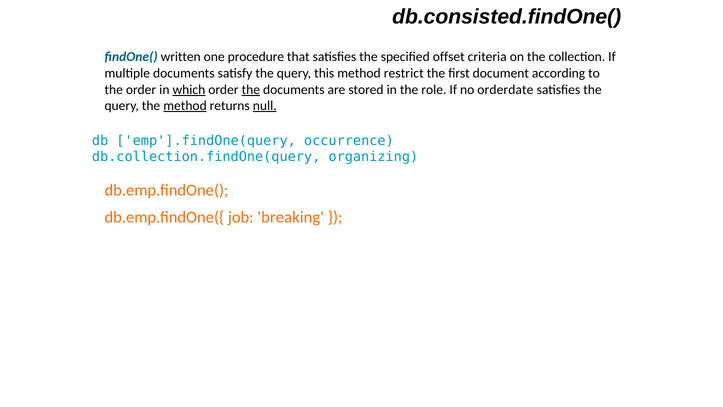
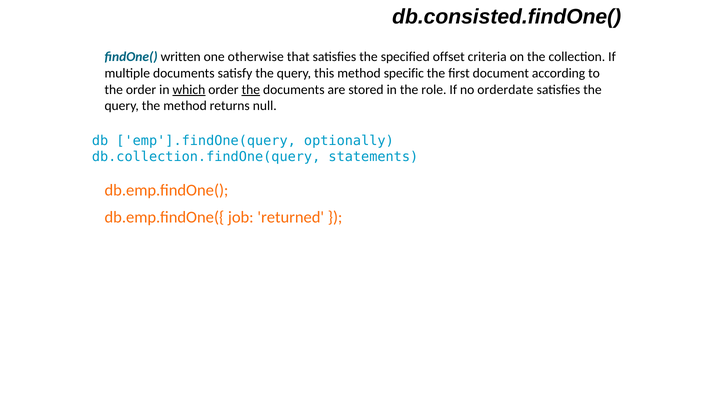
procedure: procedure -> otherwise (256, 57)
restrict: restrict -> specific (404, 73)
method underline: present -> none (185, 106)
null underline: present -> none (265, 106)
occurrence: occurrence -> optionally (349, 141)
organizing: organizing -> statements (373, 157)
breaking: breaking -> returned (291, 217)
